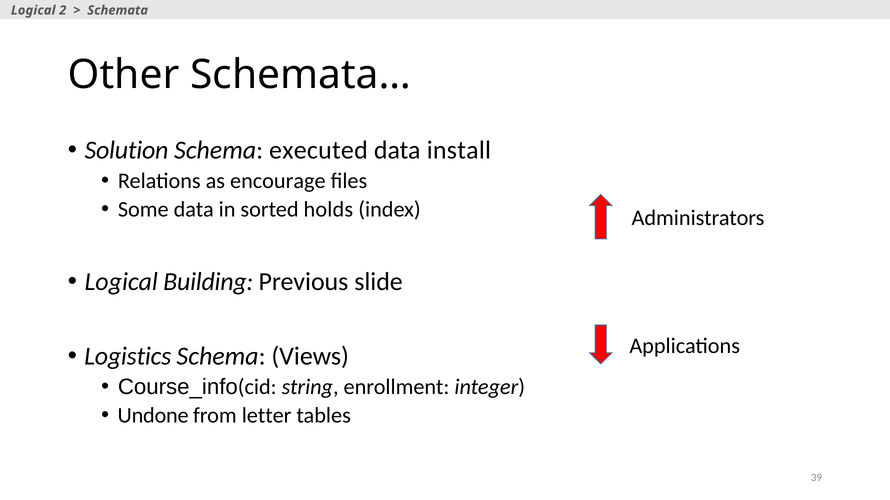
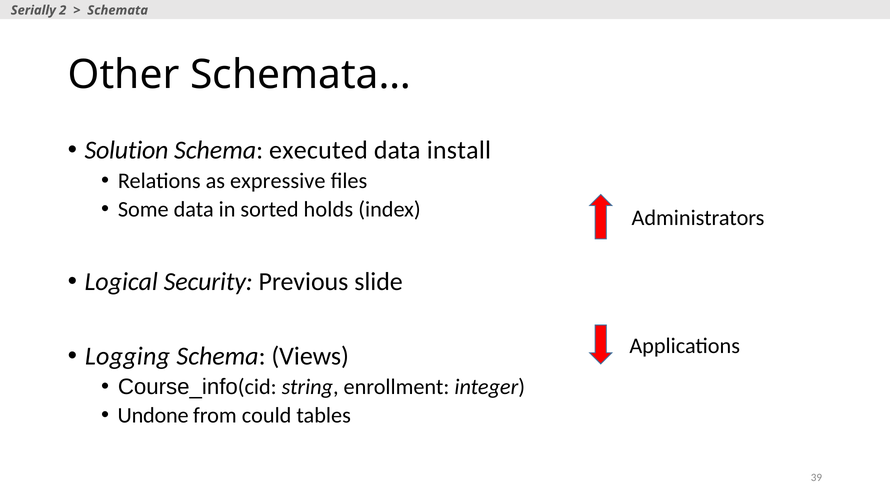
Logical: Logical -> Serially (33, 10)
encourage: encourage -> expressive (278, 181)
Building: Building -> Security (208, 282)
Logistics: Logistics -> Logging (127, 357)
letter: letter -> could (267, 416)
